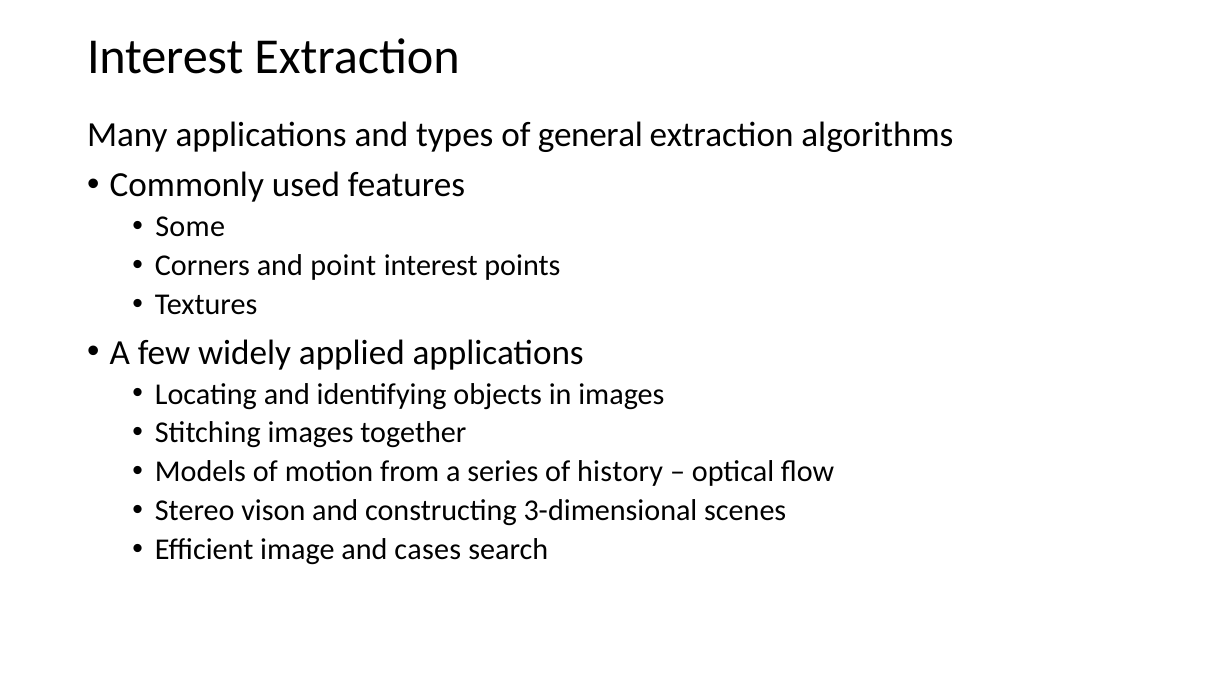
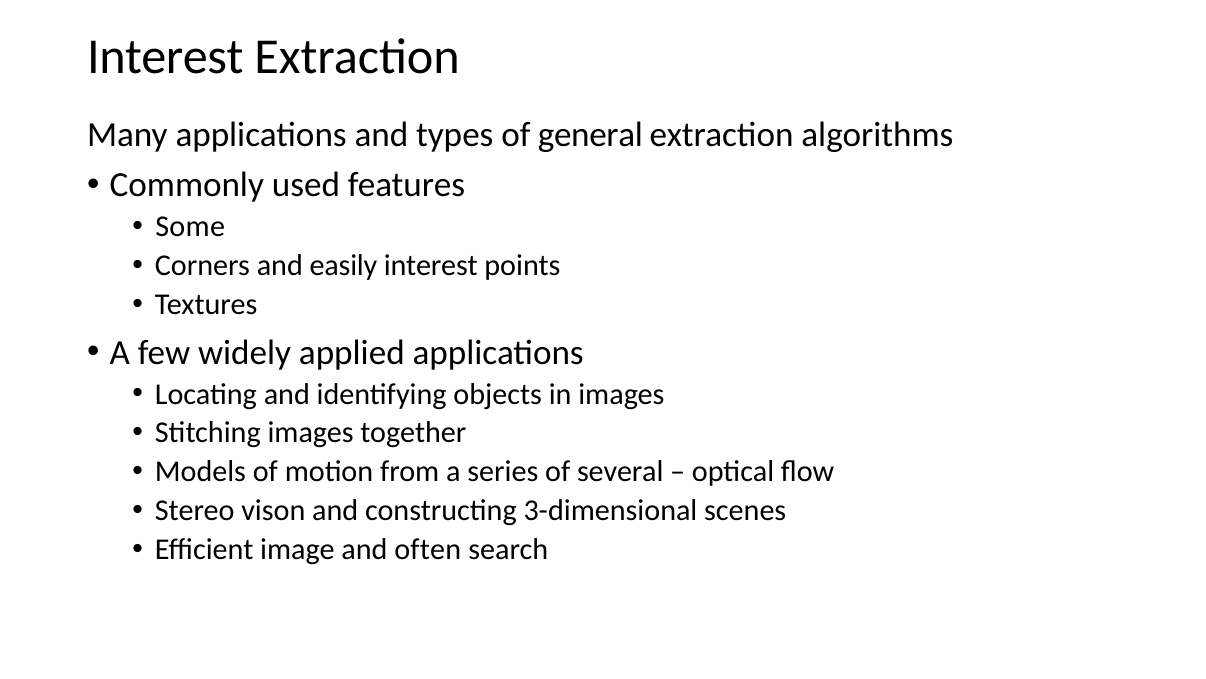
point: point -> easily (343, 265)
history: history -> several (620, 471)
cases: cases -> often (428, 549)
